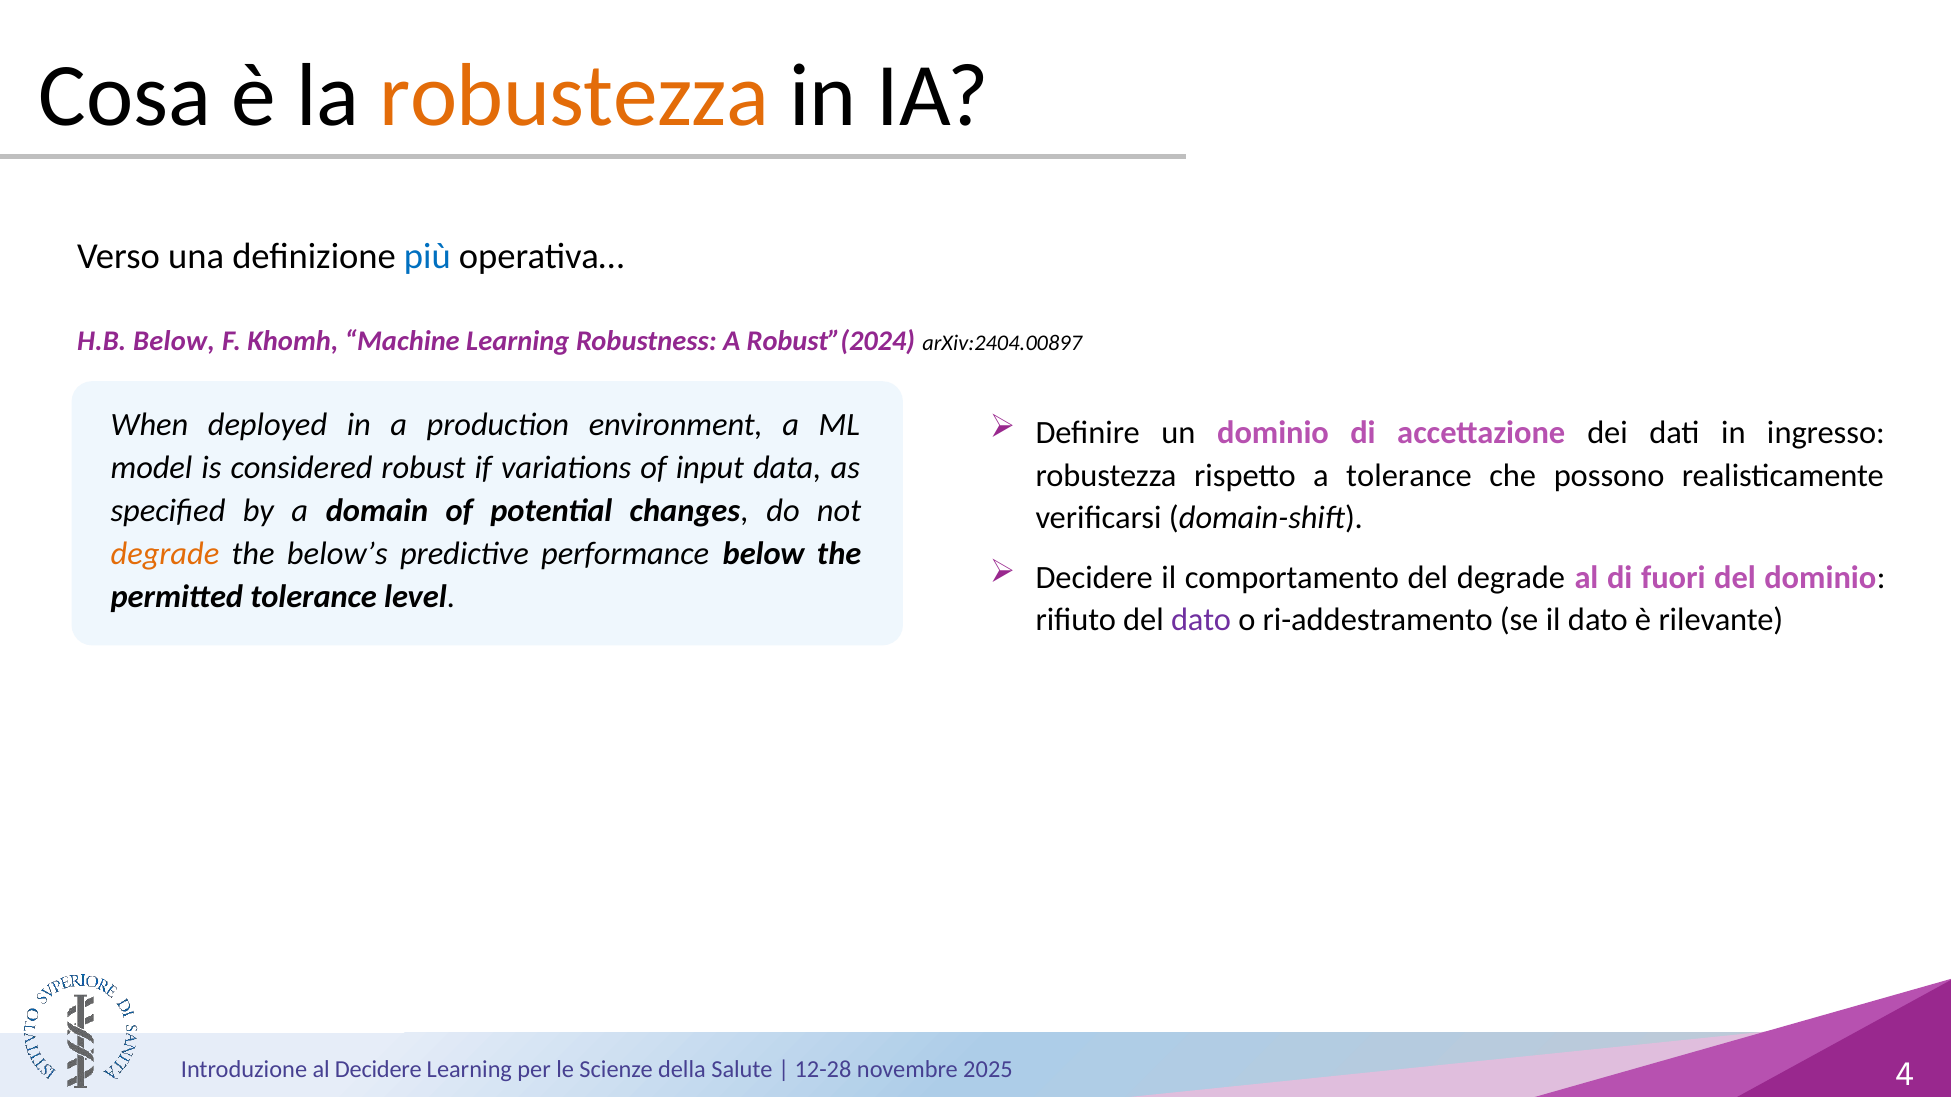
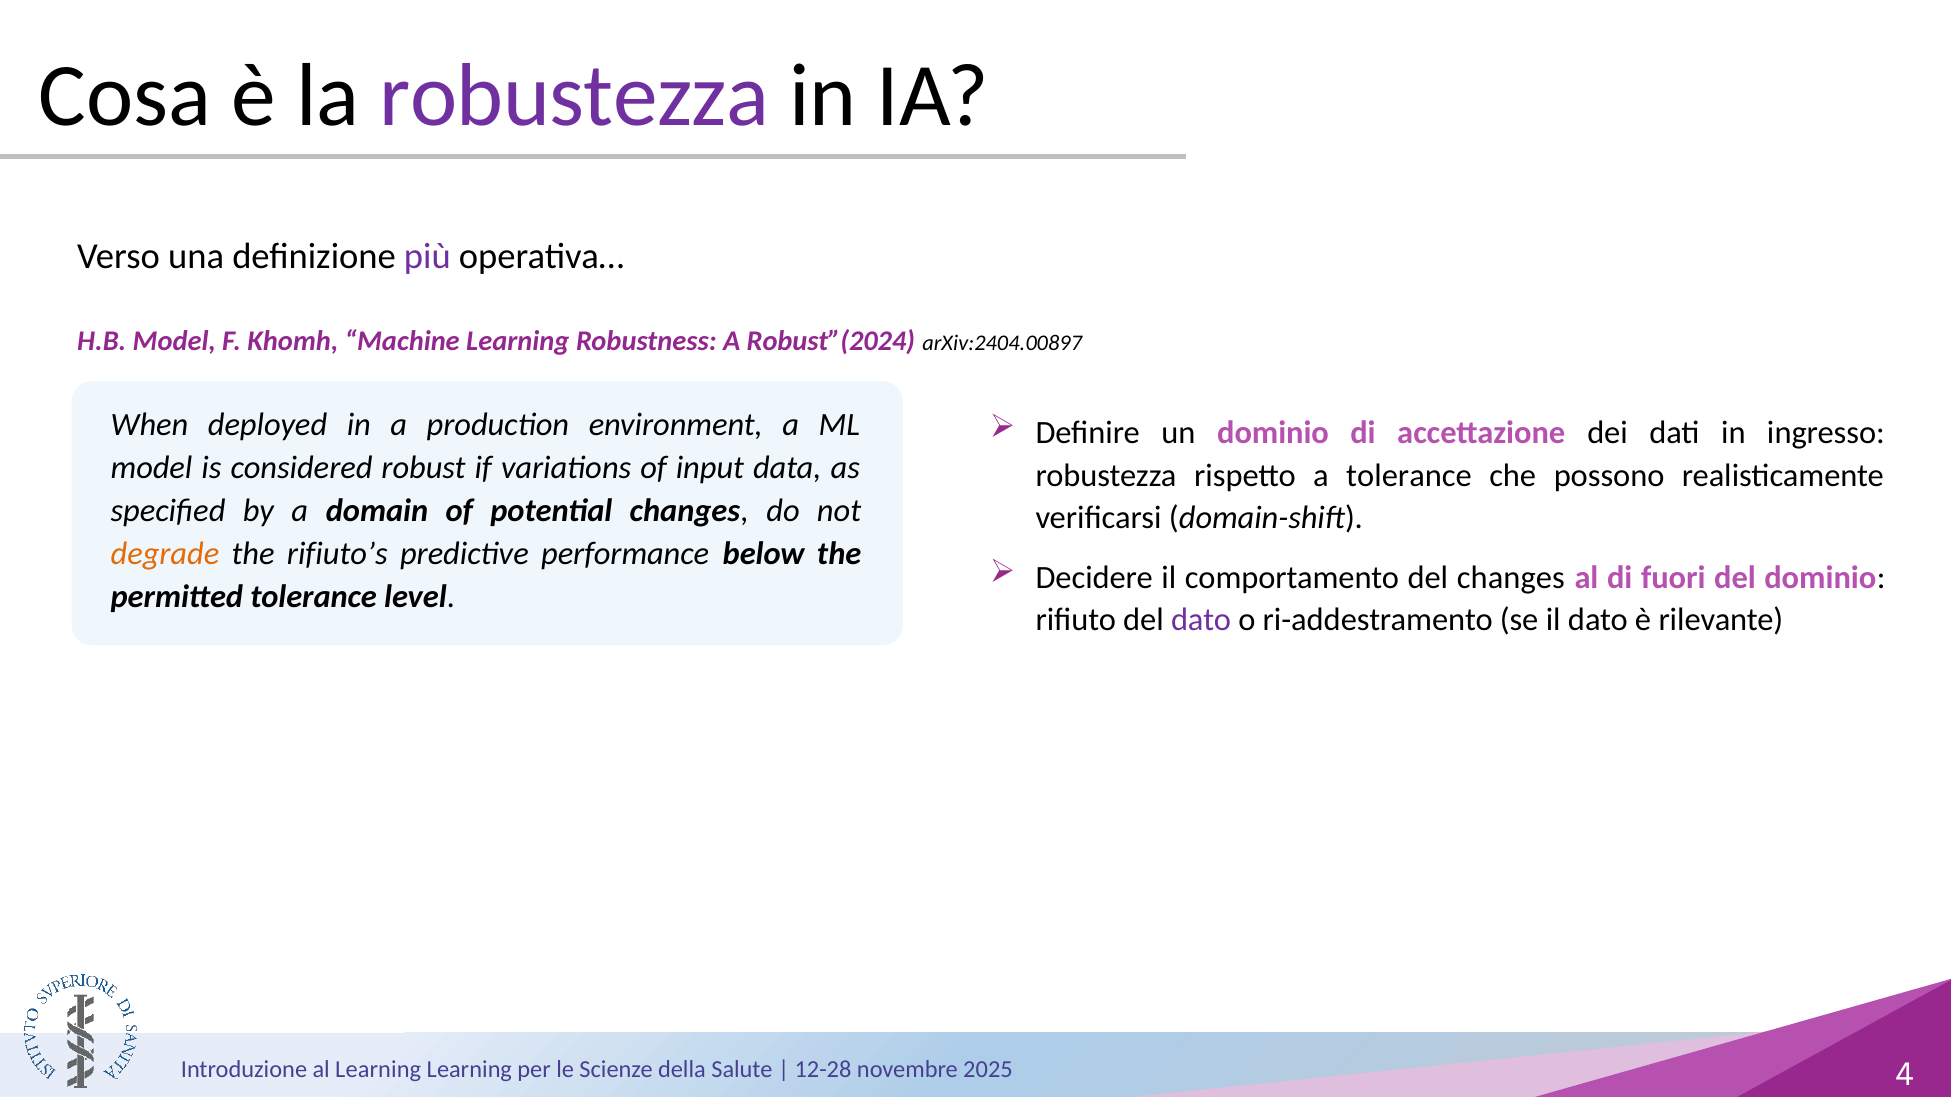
robustezza colour: orange -> purple (575, 96)
più colour: blue -> purple (427, 257)
H.B Below: Below -> Model (174, 341)
below’s: below’s -> rifiuto’s (337, 554)
del degrade: degrade -> changes (1511, 578)
al Decidere: Decidere -> Learning (378, 1070)
